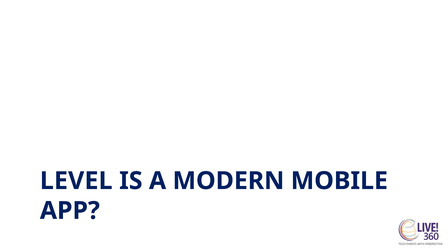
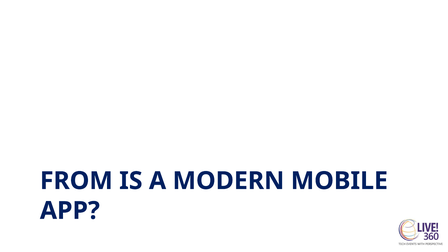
LEVEL: LEVEL -> FROM (76, 181)
